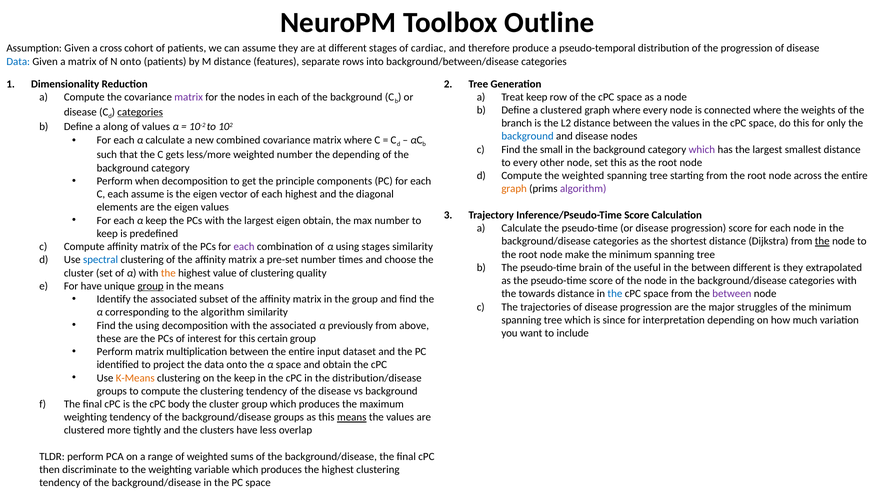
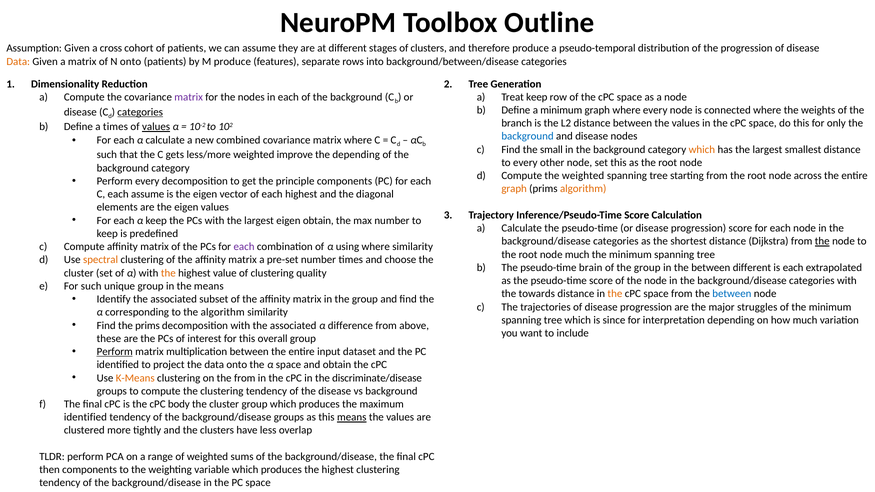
of cardiac: cardiac -> clusters (429, 48)
Data colour: blue -> orange (18, 61)
M distance: distance -> produce (232, 61)
a clustered: clustered -> minimum (561, 110)
a along: along -> times (115, 127)
values underline: none -> present (156, 127)
which colour: purple -> orange (702, 150)
weighted number: number -> improve (295, 155)
Perform when: when -> every (147, 181)
algorithm colour: purple -> orange (583, 189)
using stages: stages -> where (376, 247)
node make: make -> much (577, 255)
spectral colour: blue -> orange (101, 260)
of the useful: useful -> group (647, 268)
is they: they -> each (793, 268)
For have: have -> such (91, 286)
group underline: present -> none (151, 286)
the colour: blue -> orange (615, 294)
between colour: purple -> blue (732, 294)
the using: using -> prims (147, 326)
previously: previously -> difference (350, 326)
certain: certain -> overall (273, 339)
Perform underline: none -> present (115, 352)
the keep: keep -> from (245, 378)
distribution/disease: distribution/disease -> discriminate/disease (377, 378)
weighting: weighting -> identified (85, 417)
then discriminate: discriminate -> components (90, 470)
